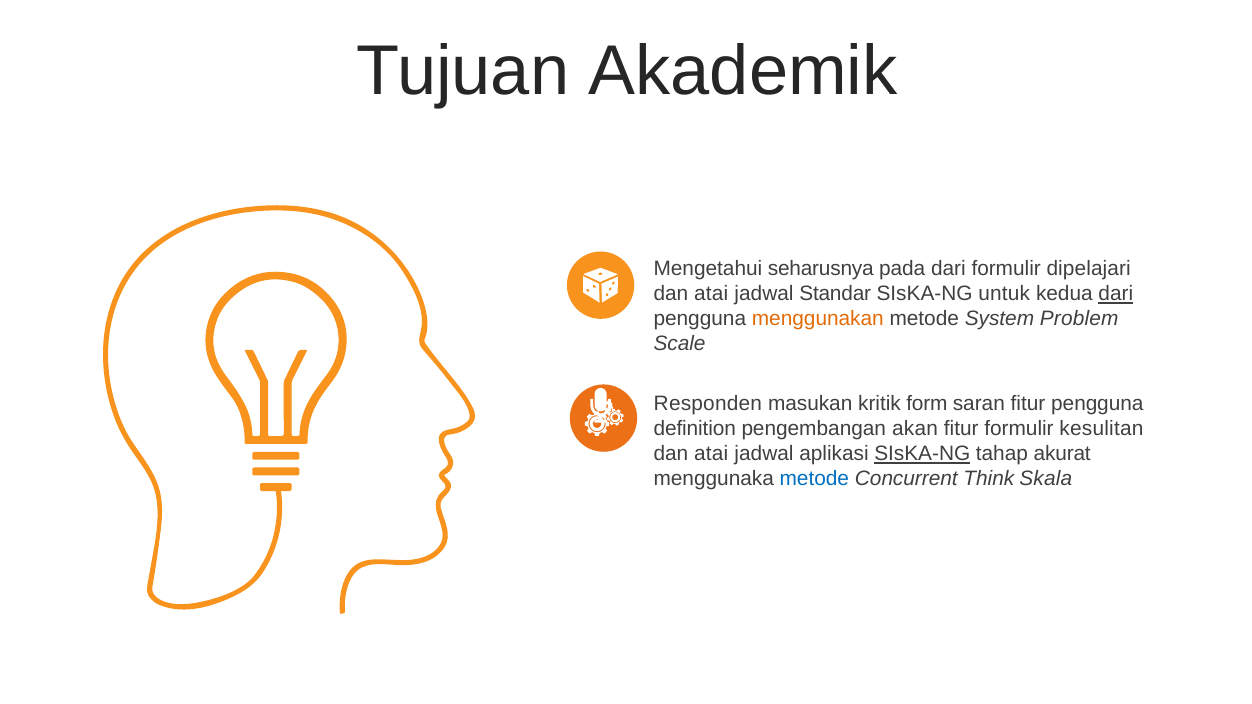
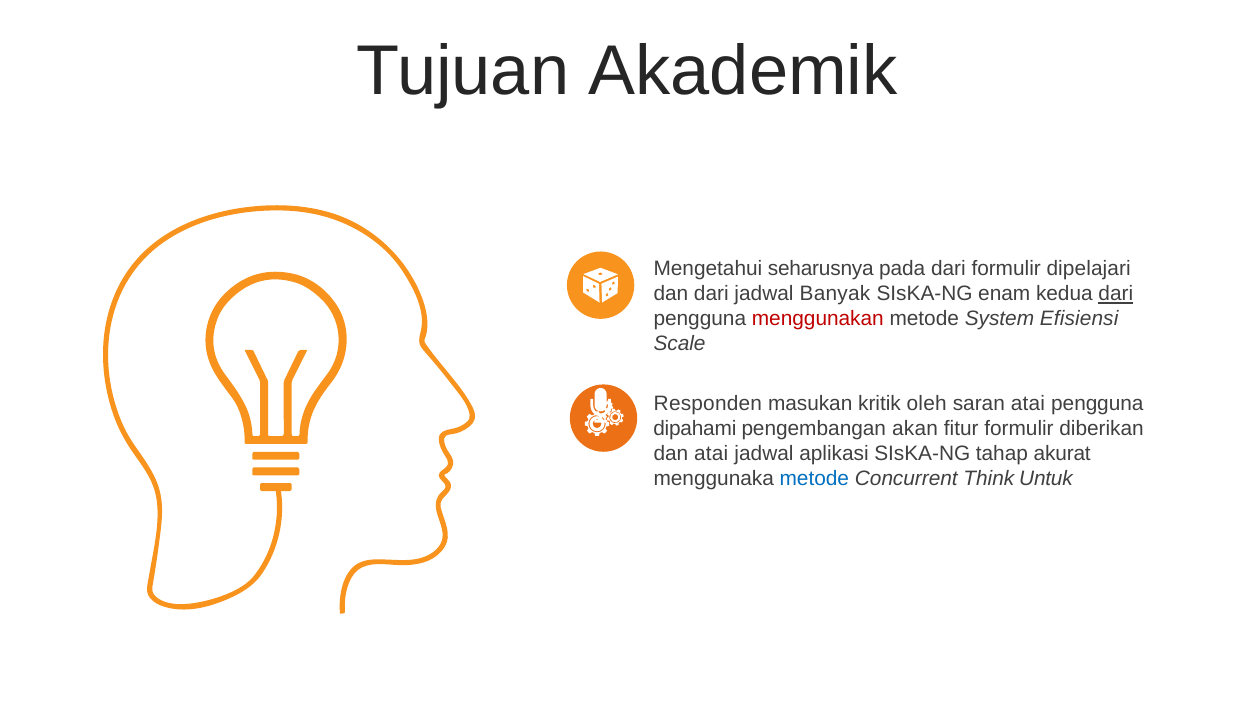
atai: atai -> dari (711, 294)
Standar: Standar -> Banyak (835, 294)
untuk: untuk -> enam (1004, 294)
menggunakan colour: orange -> red (818, 319)
Problem: Problem -> Efisiensi (1079, 319)
form: form -> oleh (927, 404)
saran fitur: fitur -> atai (1028, 404)
definition: definition -> dipahami (695, 429)
kesulitan: kesulitan -> diberikan (1102, 429)
SIsKA-NG underline: present -> none (922, 454)
Skala: Skala -> Untuk (1046, 479)
